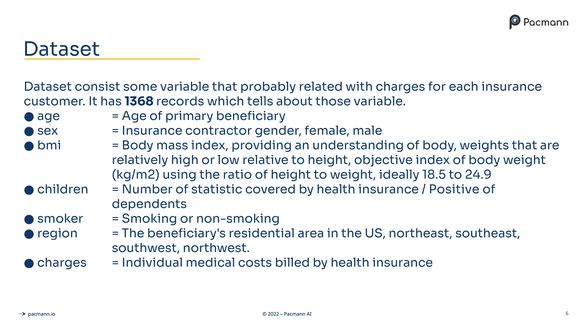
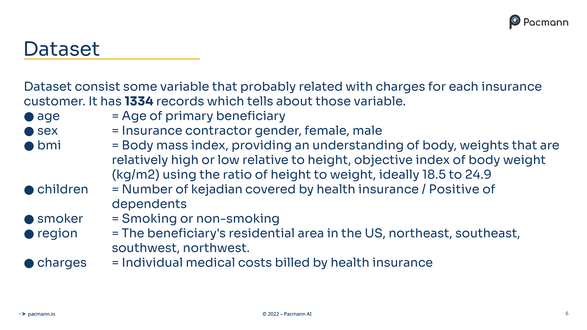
1368: 1368 -> 1334 (139, 101)
statistic: statistic -> kejadian (217, 189)
